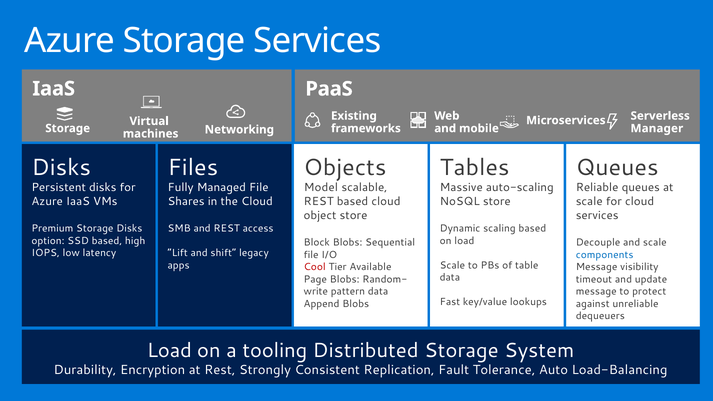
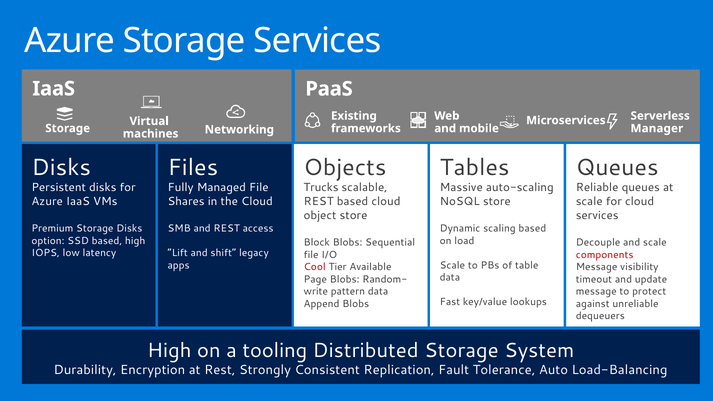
Model: Model -> Trucks (321, 188)
components colour: blue -> red (605, 255)
Load: Load -> High (169, 350)
